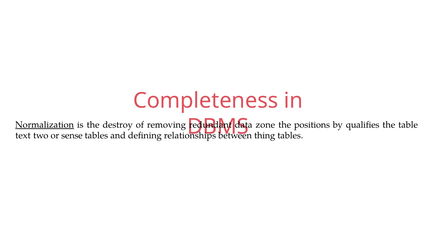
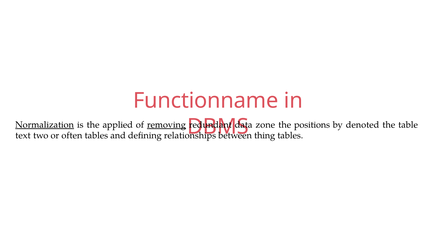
Completeness: Completeness -> Functionname (206, 101)
destroy: destroy -> applied (118, 125)
removing underline: none -> present (166, 125)
qualifies: qualifies -> denoted (363, 125)
sense: sense -> often (72, 136)
